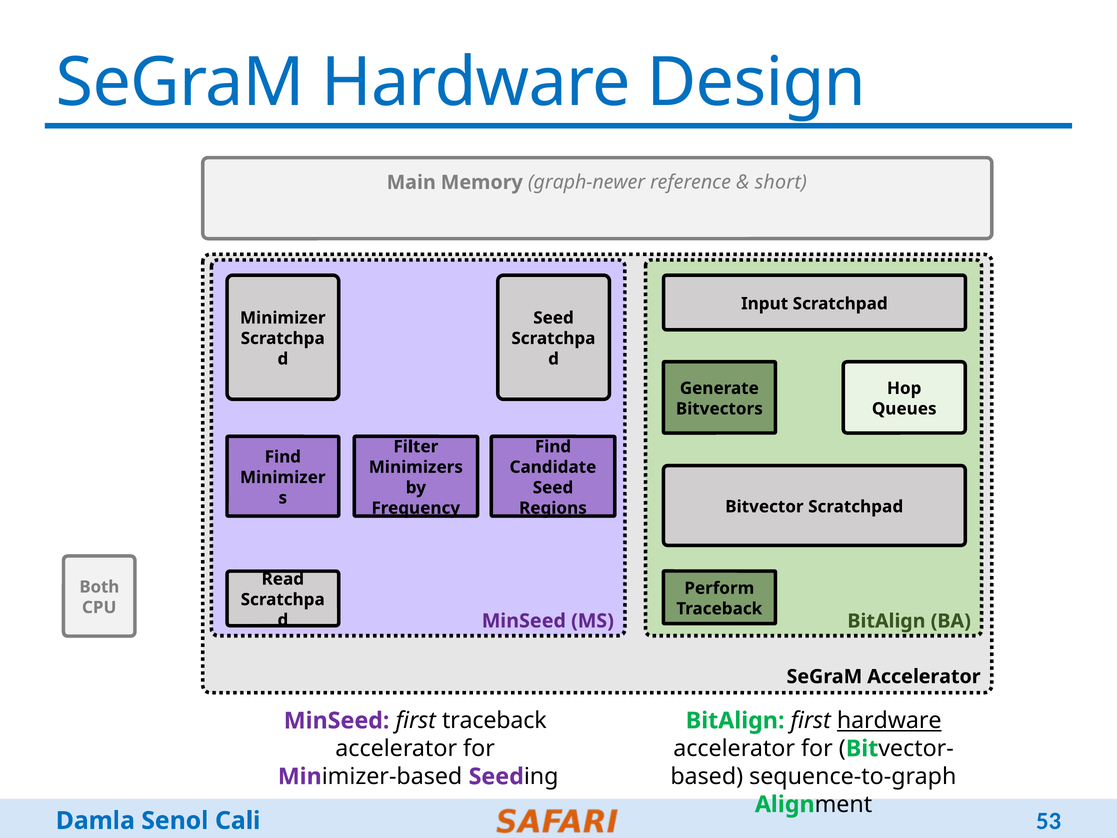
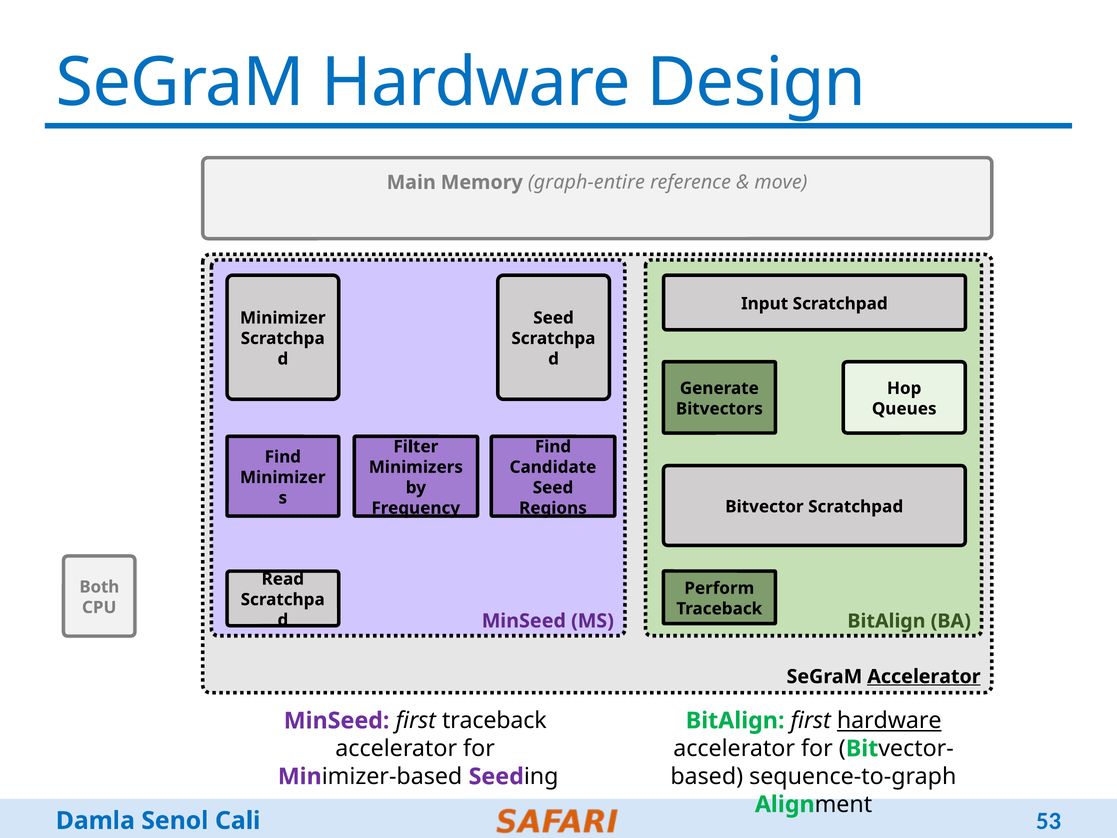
graph-newer: graph-newer -> graph-entire (586, 182)
short: short -> move (781, 182)
Accelerator underline: none -> present (924, 676)
